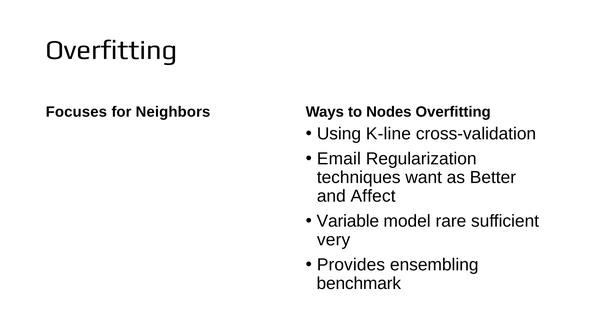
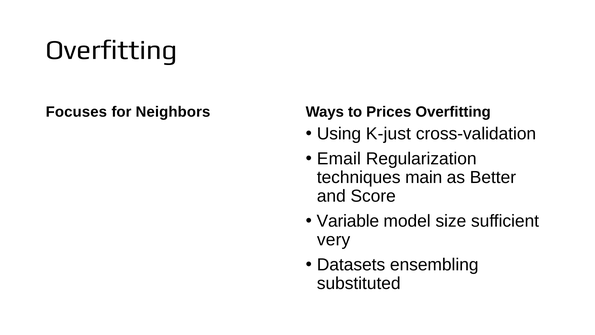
Nodes: Nodes -> Prices (389, 112)
K-line: K-line -> K-just (388, 134)
want: want -> main (424, 177)
Affect: Affect -> Score (373, 196)
rare: rare -> size (451, 221)
Provides: Provides -> Datasets (351, 265)
benchmark: benchmark -> substituted (359, 283)
